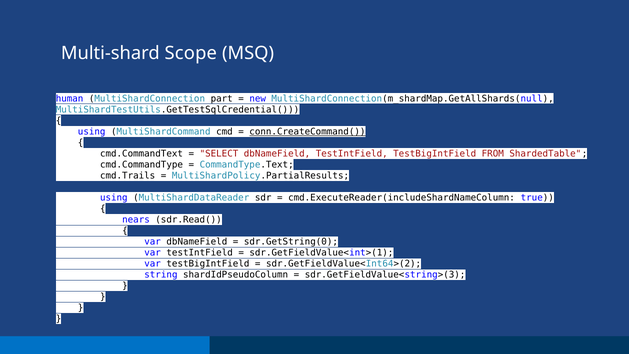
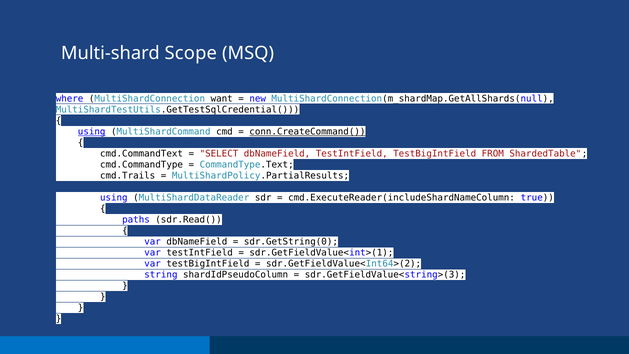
human: human -> where (70, 98)
part: part -> want (222, 98)
using underline: none -> present (92, 132)
nears: nears -> paths (136, 220)
